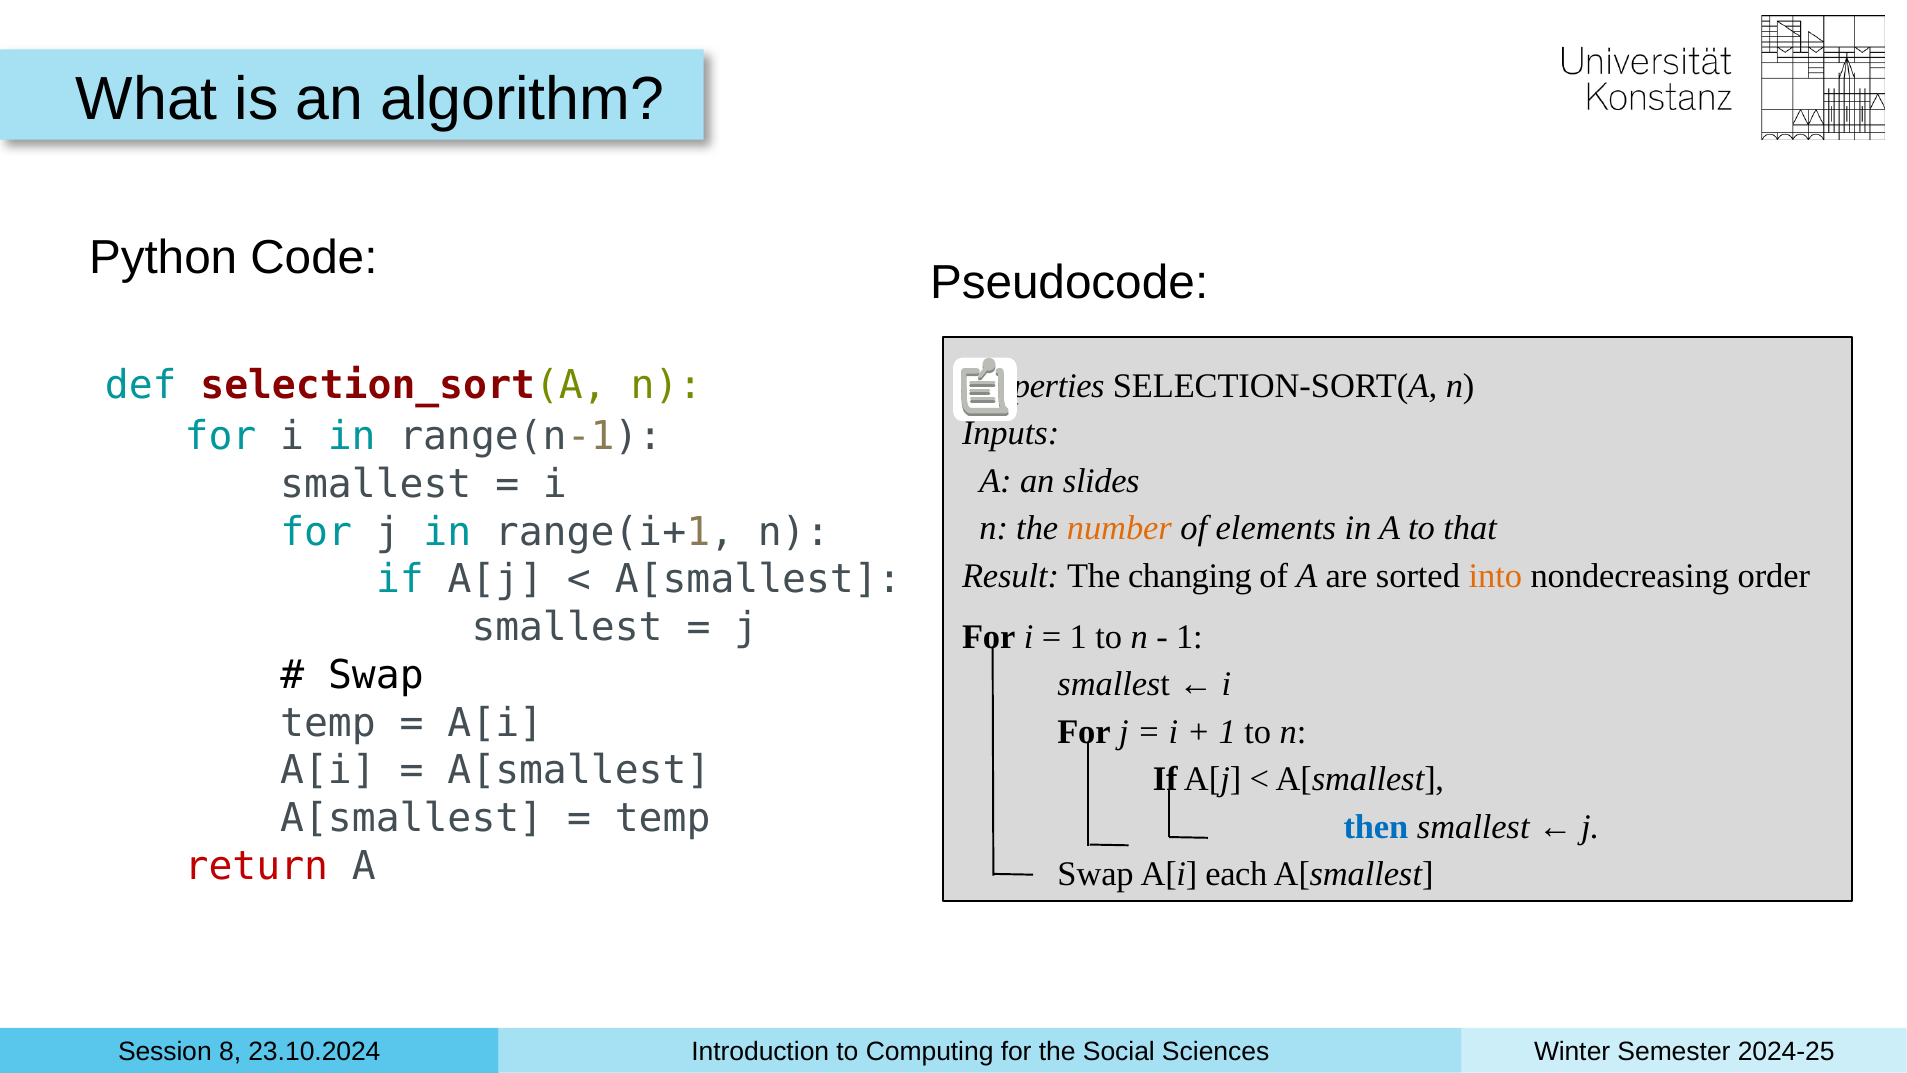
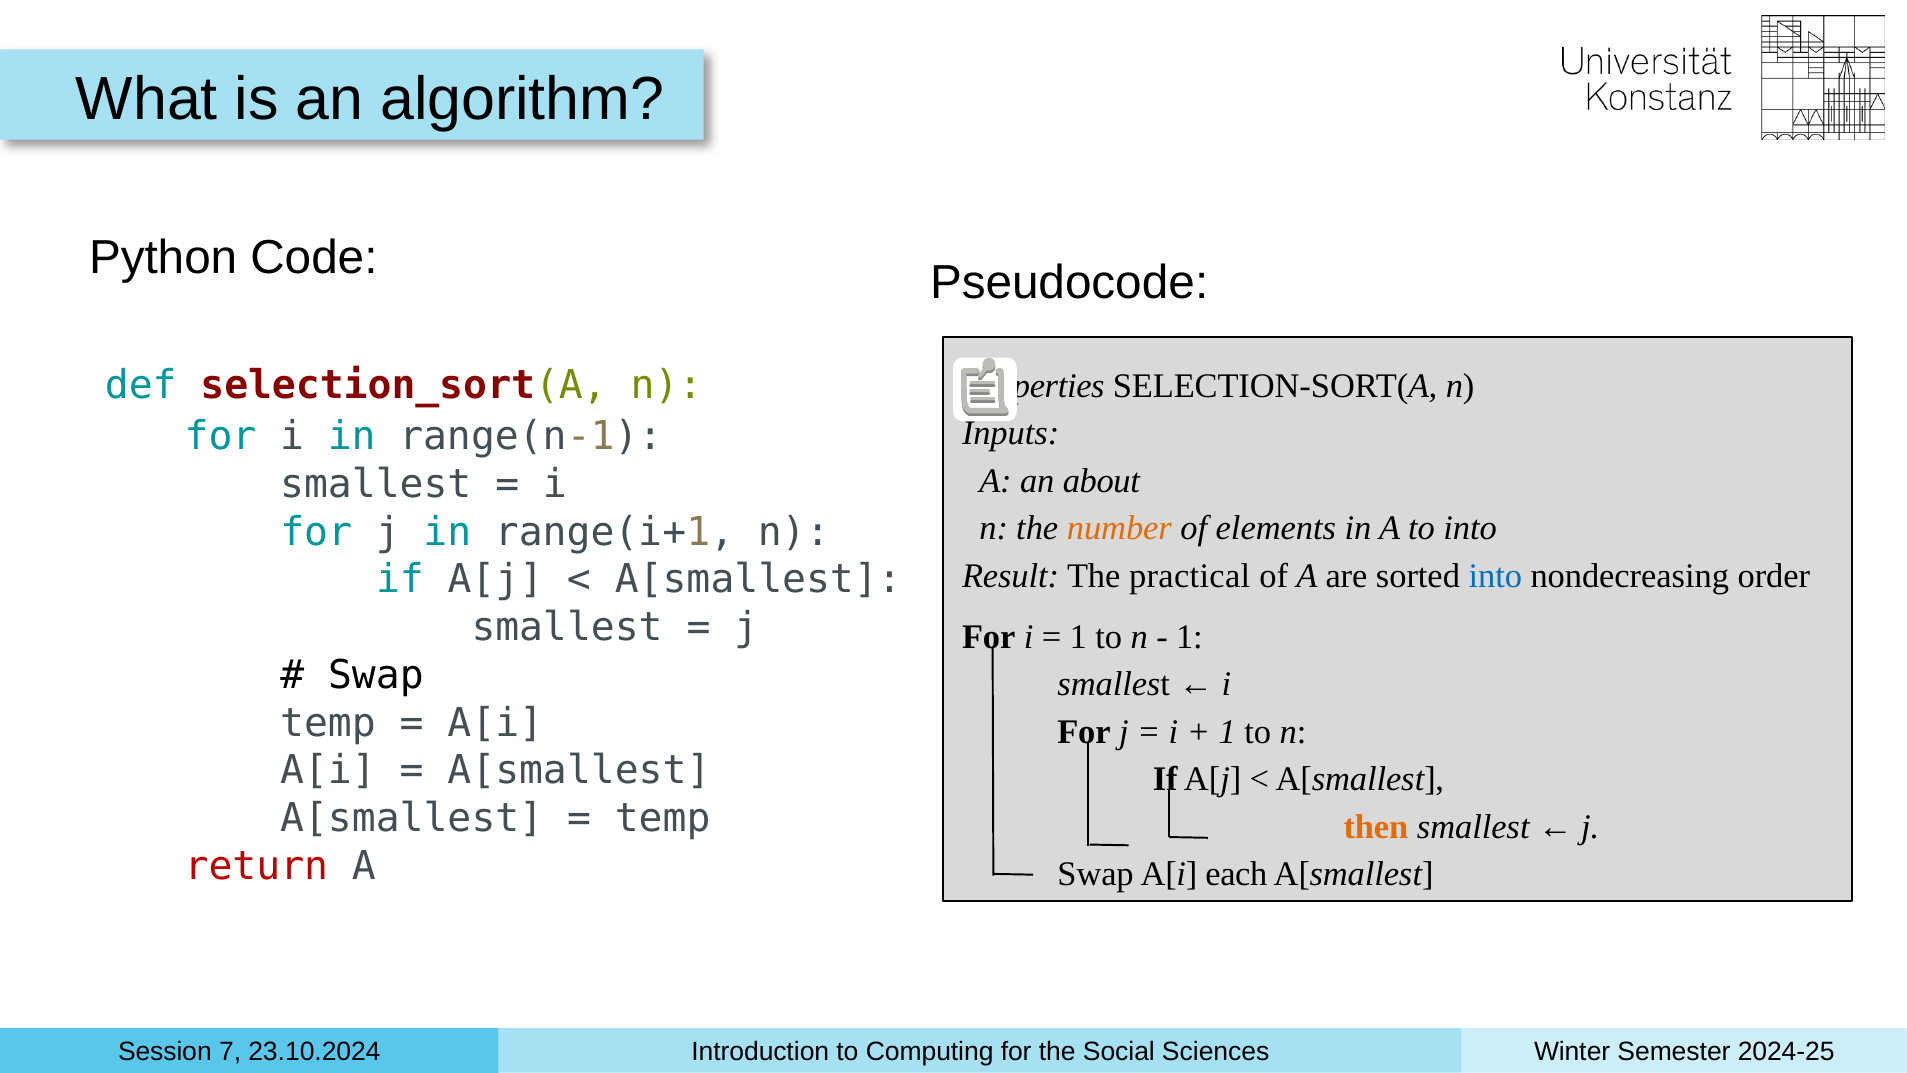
slides: slides -> about (1101, 481)
to that: that -> into (1470, 528)
changing: changing -> practical (1190, 576)
into colour: orange -> blue (1495, 576)
then colour: blue -> orange (1376, 827)
8: 8 -> 7 (230, 1052)
